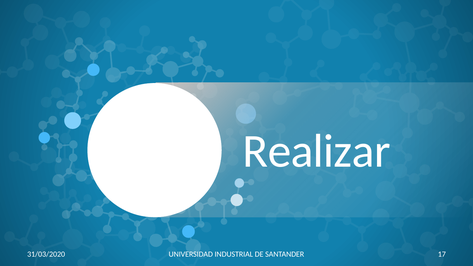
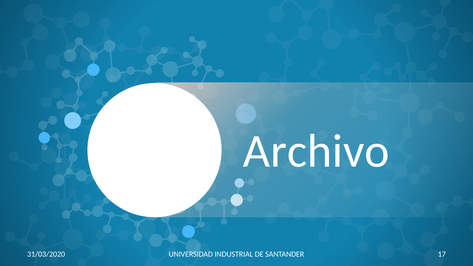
Realizar: Realizar -> Archivo (316, 151)
